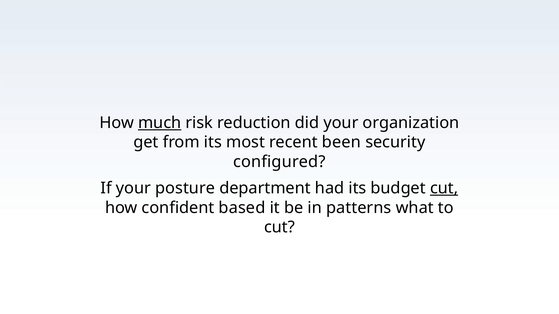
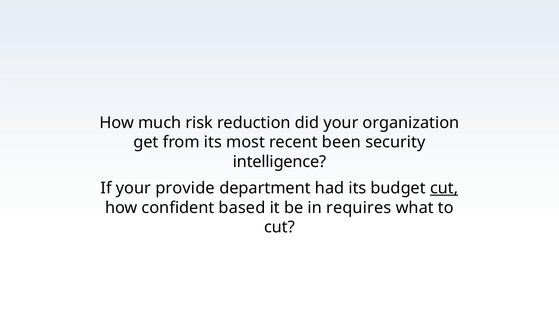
much underline: present -> none (160, 123)
configured: configured -> intelligence (280, 162)
posture: posture -> provide (185, 188)
patterns: patterns -> requires (359, 208)
